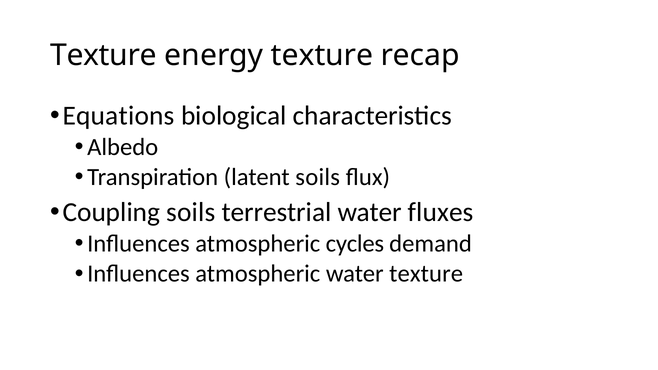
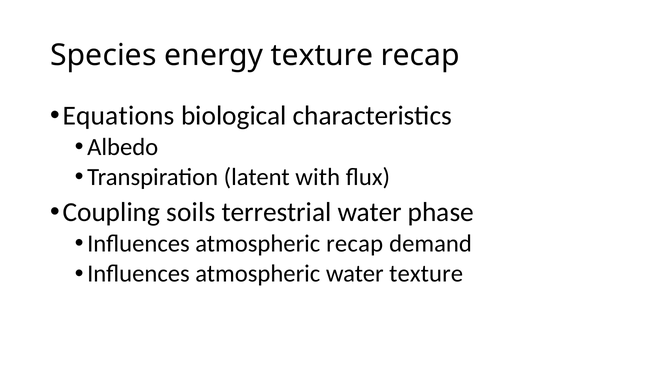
Texture: Texture -> Species (103, 55)
latent soils: soils -> with (318, 177)
fluxes: fluxes -> phase (441, 212)
atmospheric cycles: cycles -> recap (355, 244)
